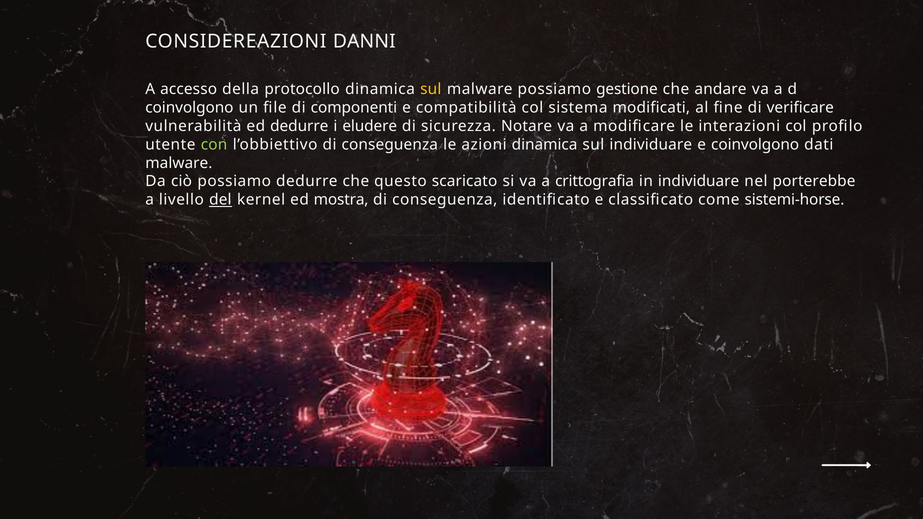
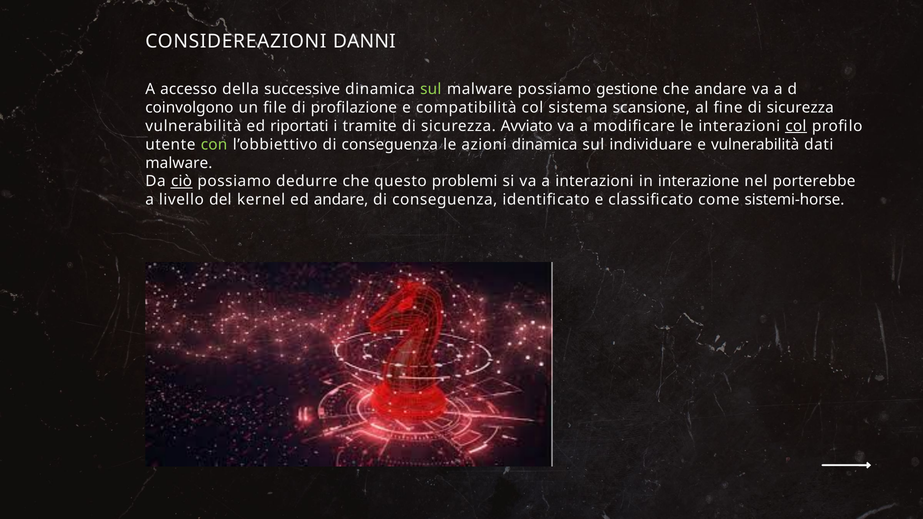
protocollo: protocollo -> successive (302, 89)
sul colour: yellow -> light green (431, 89)
componenti: componenti -> profilazione (354, 108)
modificati: modificati -> scansione (651, 108)
fine di verificare: verificare -> sicurezza (800, 108)
ed dedurre: dedurre -> riportati (299, 126)
eludere: eludere -> tramite (370, 126)
Notare: Notare -> Avviato (527, 126)
col underline: none -> present (796, 126)
e coinvolgono: coinvolgono -> vulnerabilità (755, 145)
ciò underline: none -> present (181, 181)
scaricato: scaricato -> problemi (465, 181)
a crittografia: crittografia -> interazioni (594, 181)
in individuare: individuare -> interazione (699, 181)
del underline: present -> none (220, 200)
ed mostra: mostra -> andare (341, 200)
